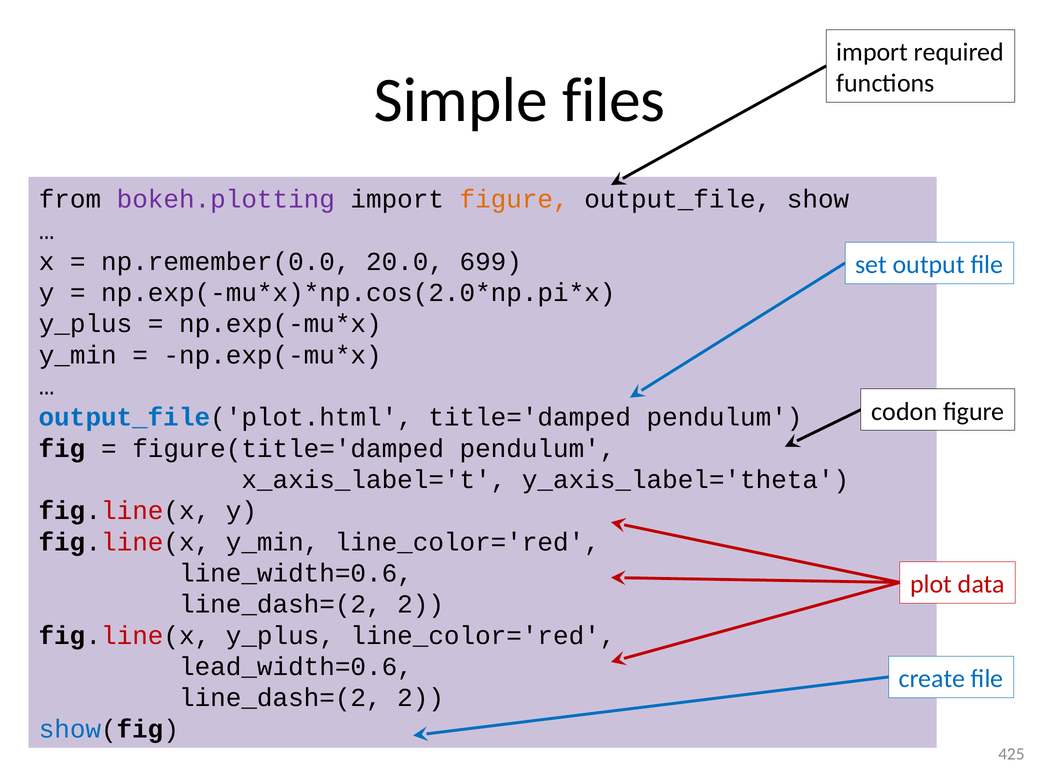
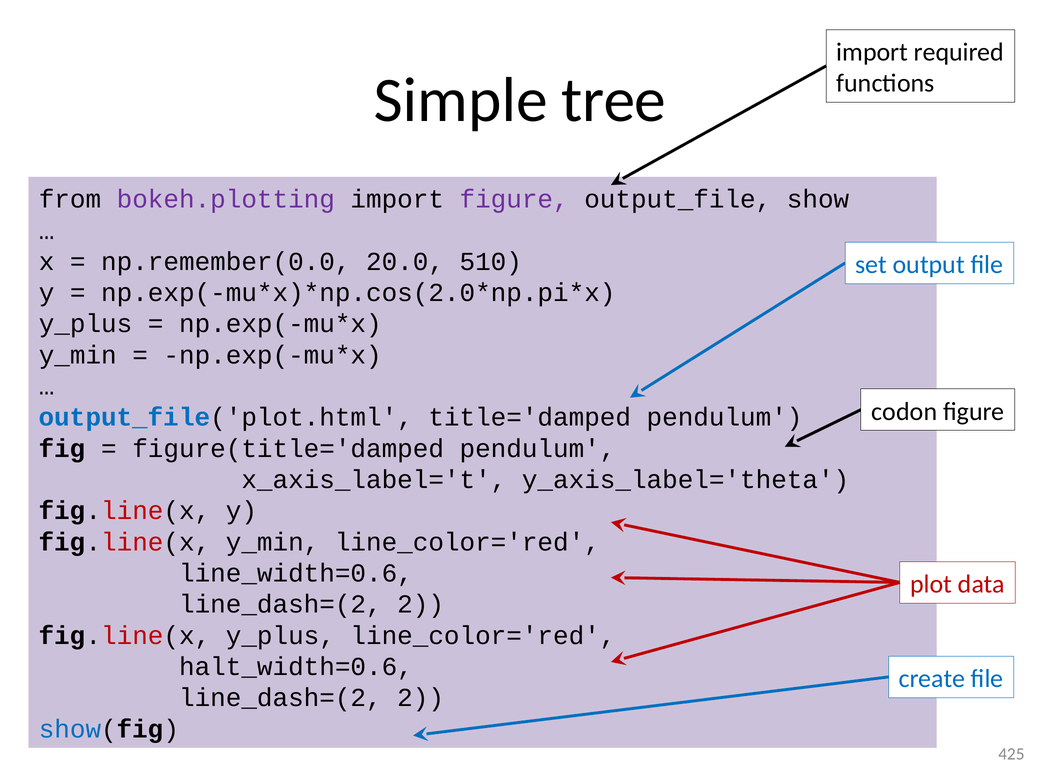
files: files -> tree (614, 101)
figure colour: orange -> purple (514, 199)
699: 699 -> 510 (491, 262)
lead_width=0.6: lead_width=0.6 -> halt_width=0.6 (296, 667)
